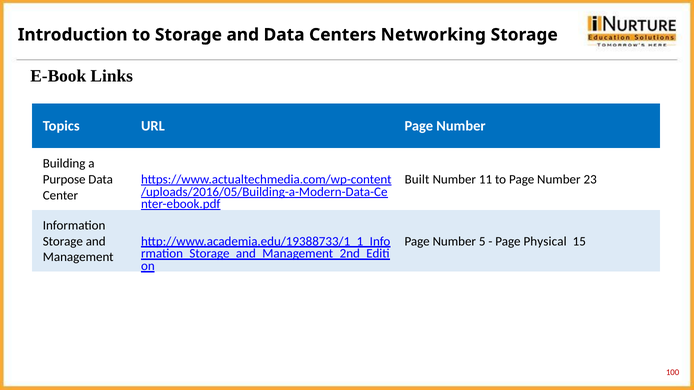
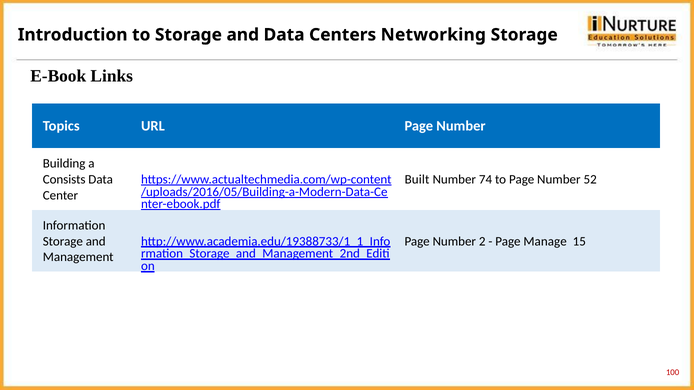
Purpose: Purpose -> Consists (64, 180)
11: 11 -> 74 (486, 180)
23: 23 -> 52 (590, 180)
5: 5 -> 2 (482, 241)
Physical: Physical -> Manage (545, 241)
